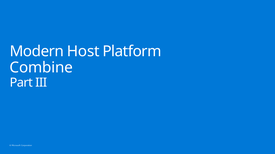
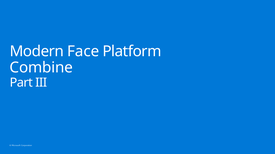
Host: Host -> Face (83, 51)
